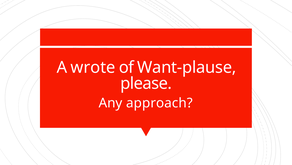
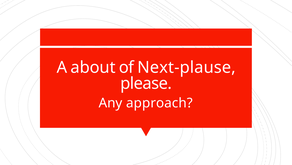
wrote: wrote -> about (93, 67)
Want-plause: Want-plause -> Next-plause (187, 67)
